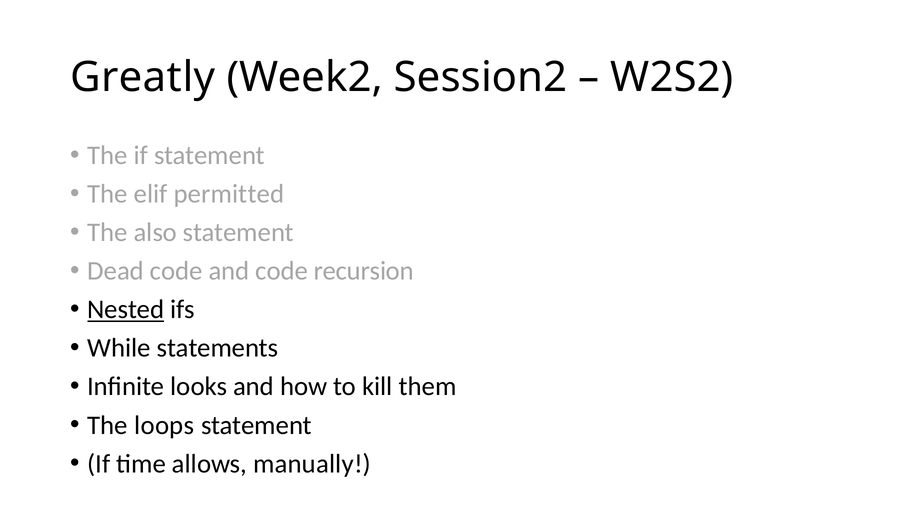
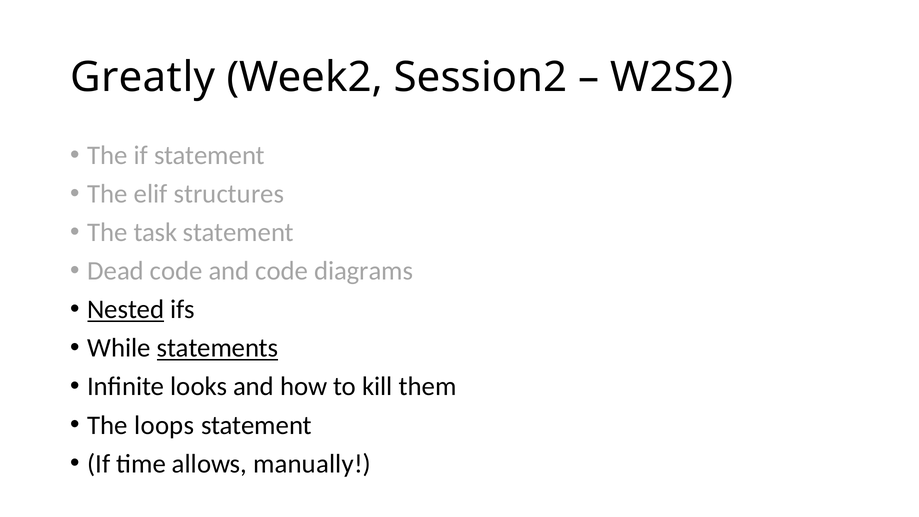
permitted: permitted -> structures (229, 194)
also: also -> task (155, 232)
recursion: recursion -> diagrams (364, 271)
statements underline: none -> present (218, 348)
